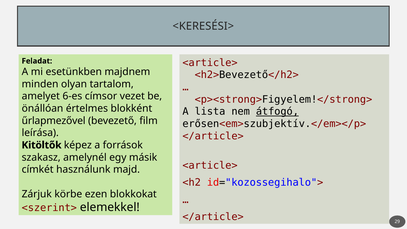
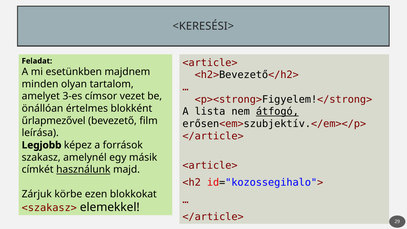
6-es: 6-es -> 3-es (72, 96)
Kitöltők: Kitöltők -> Legjobb (42, 145)
használunk underline: none -> present (83, 170)
<szerint>: <szerint> -> <szakasz> (49, 208)
